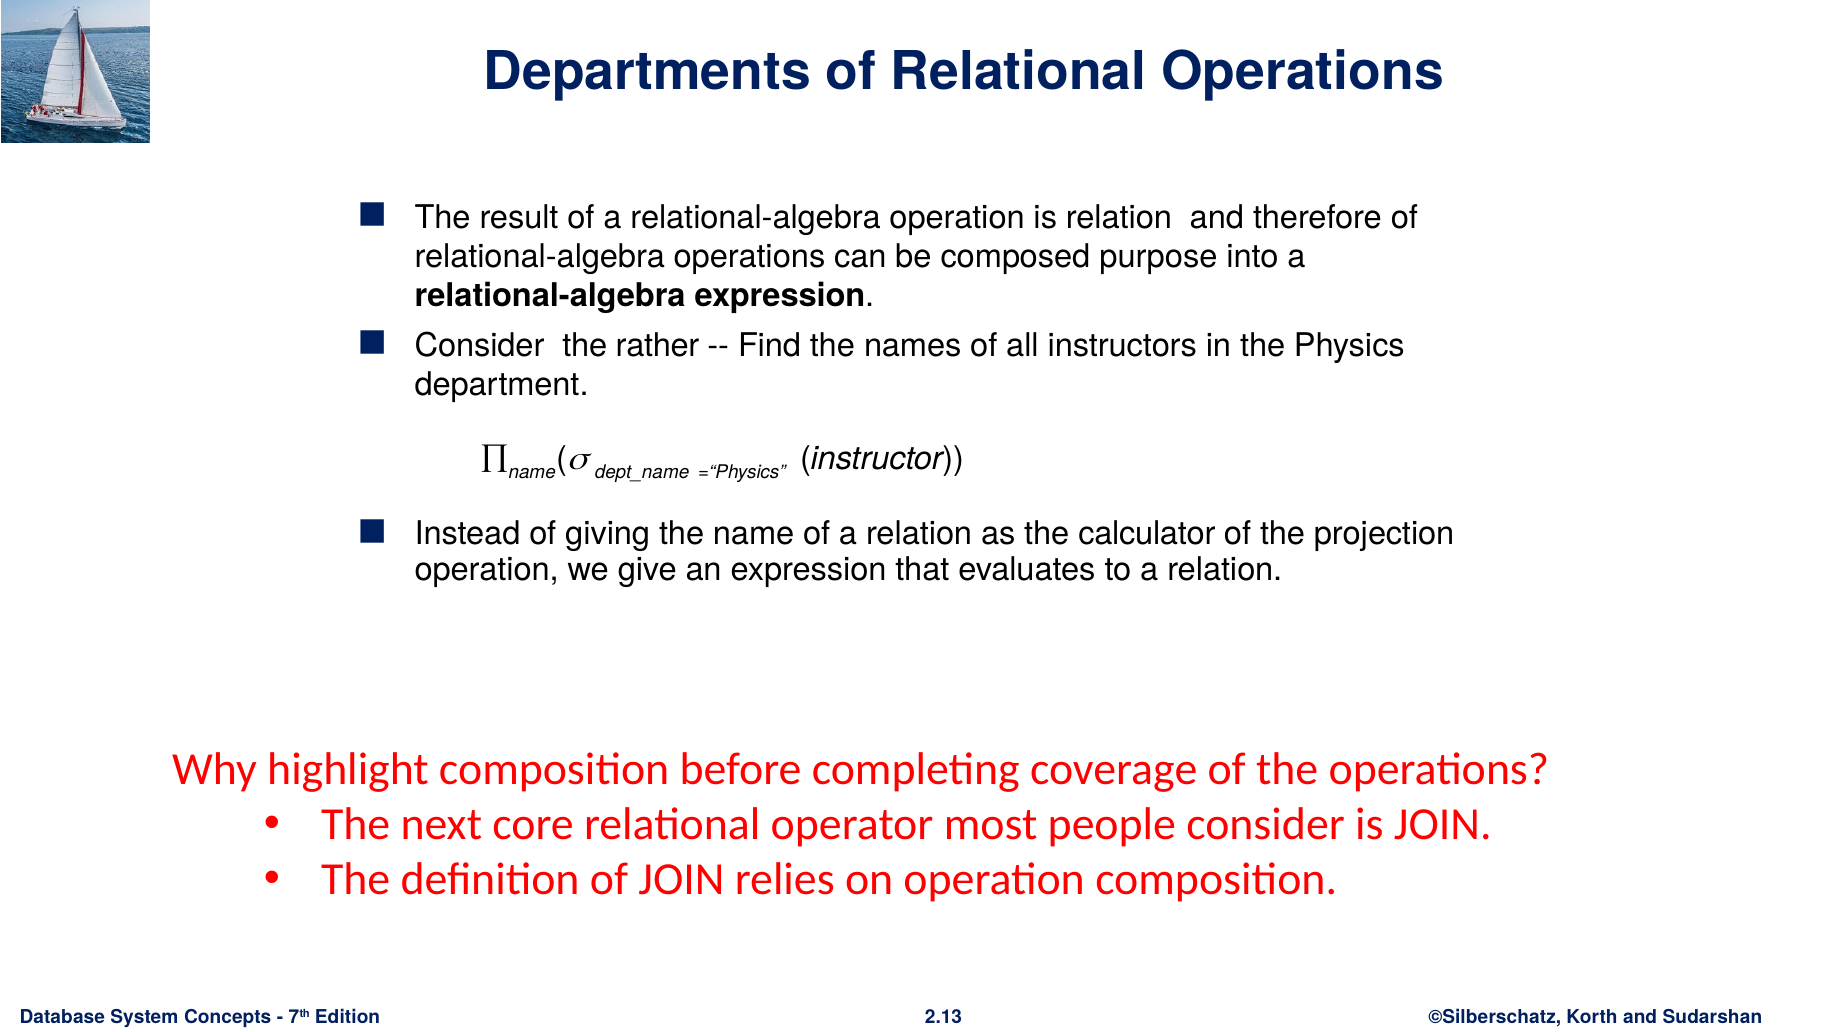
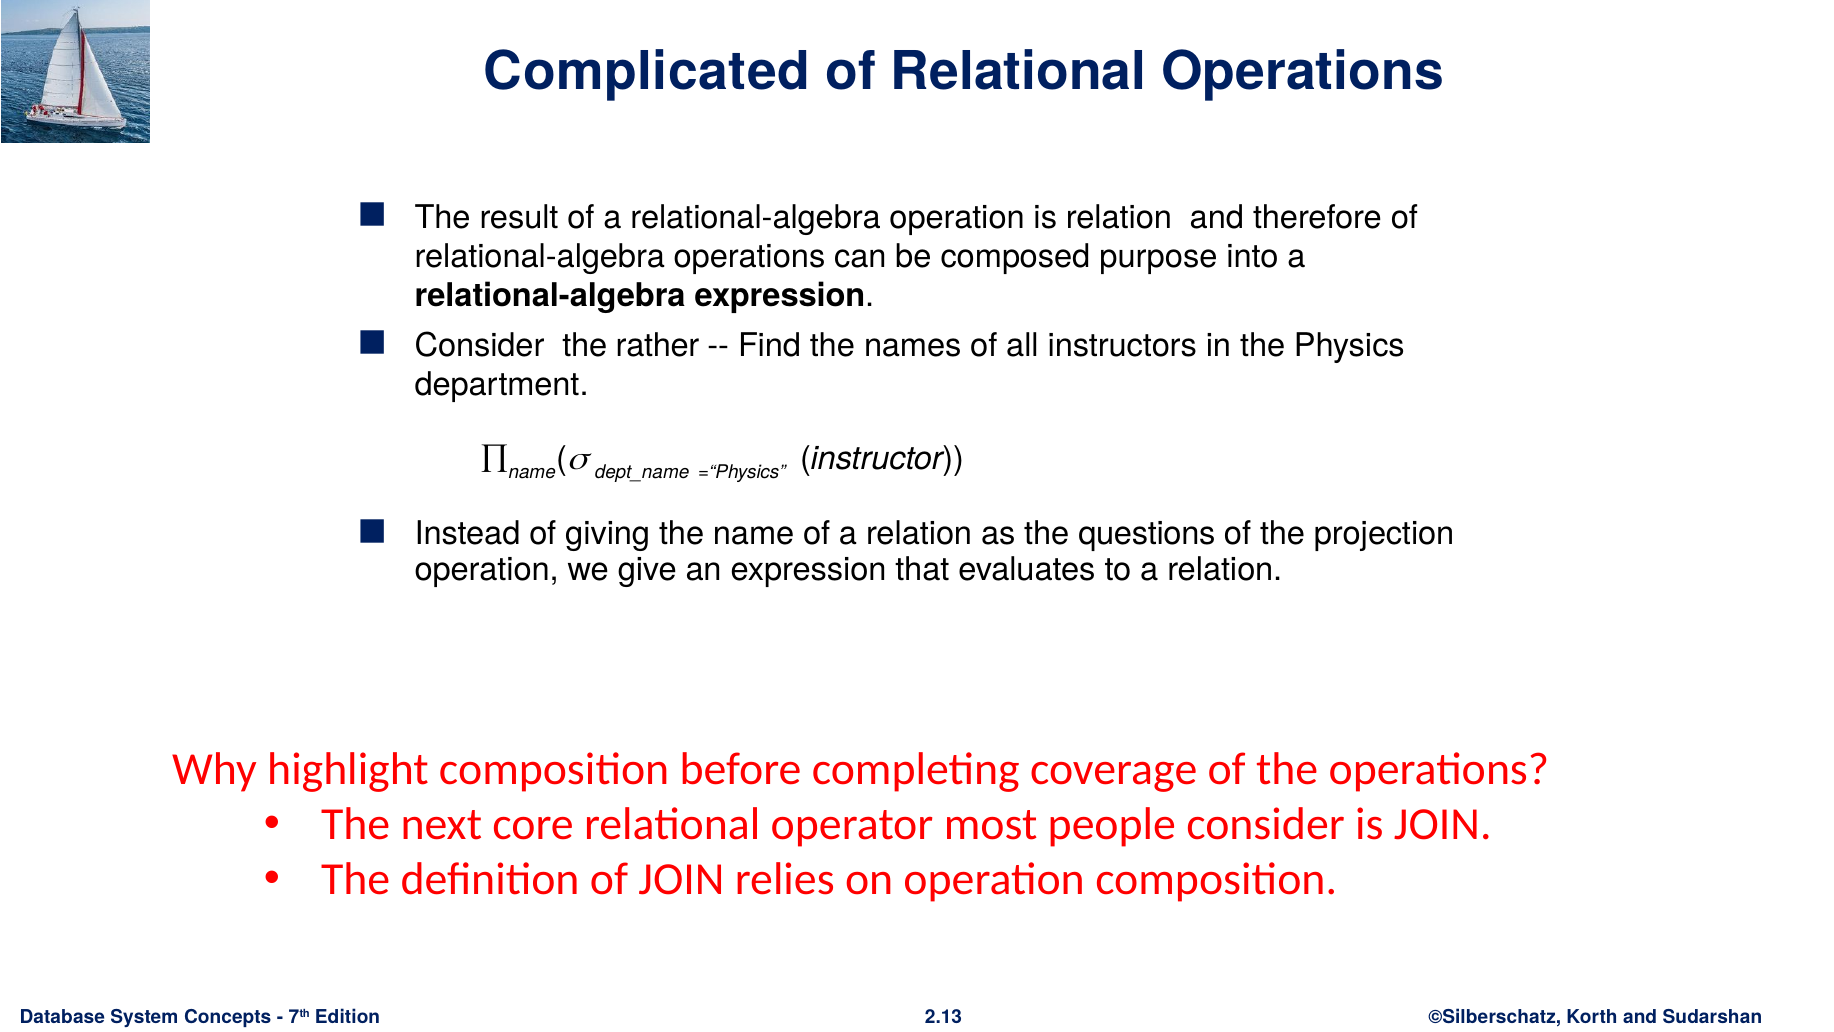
Departments: Departments -> Complicated (647, 72)
calculator: calculator -> questions (1147, 534)
